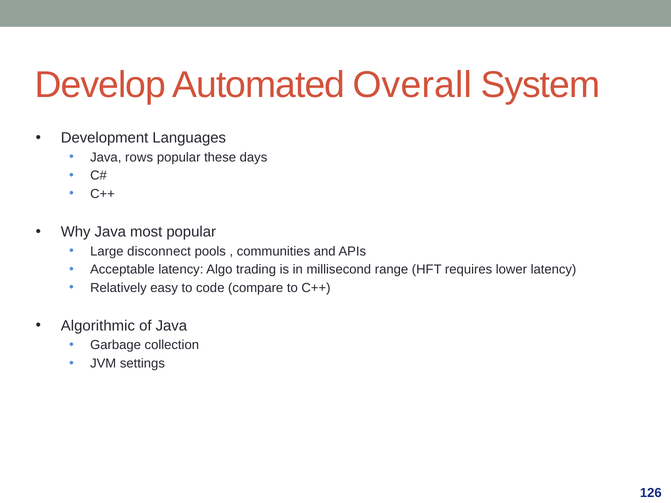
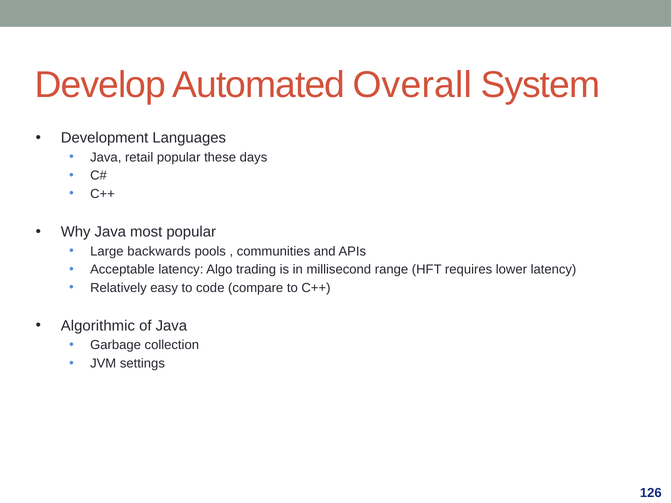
rows: rows -> retail (139, 157)
disconnect: disconnect -> backwards (159, 251)
